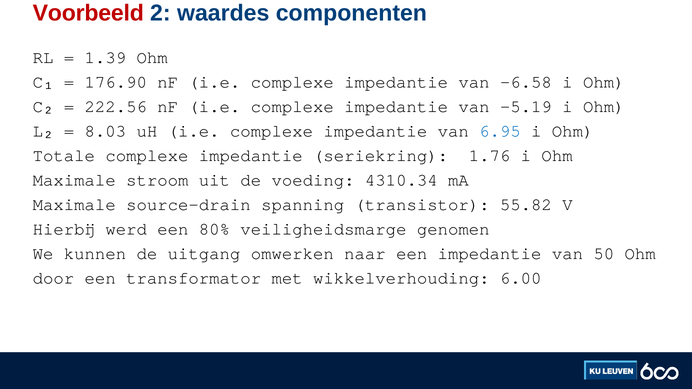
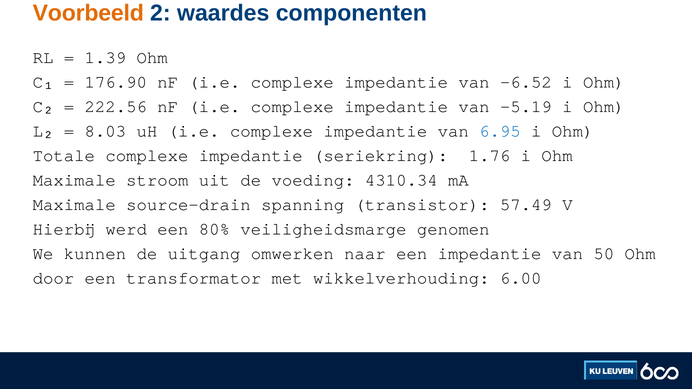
Voorbeeld colour: red -> orange (88, 13)
-6.58: -6.58 -> -6.52 (526, 82)
55.82: 55.82 -> 57.49 (526, 205)
